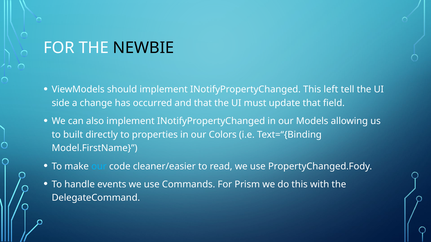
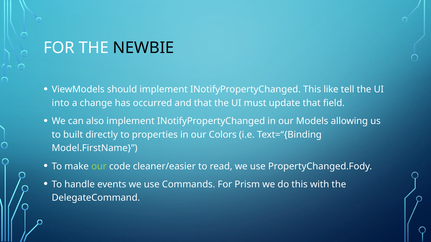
left: left -> like (331, 90)
side: side -> into (61, 103)
our colour: light blue -> light green (99, 167)
